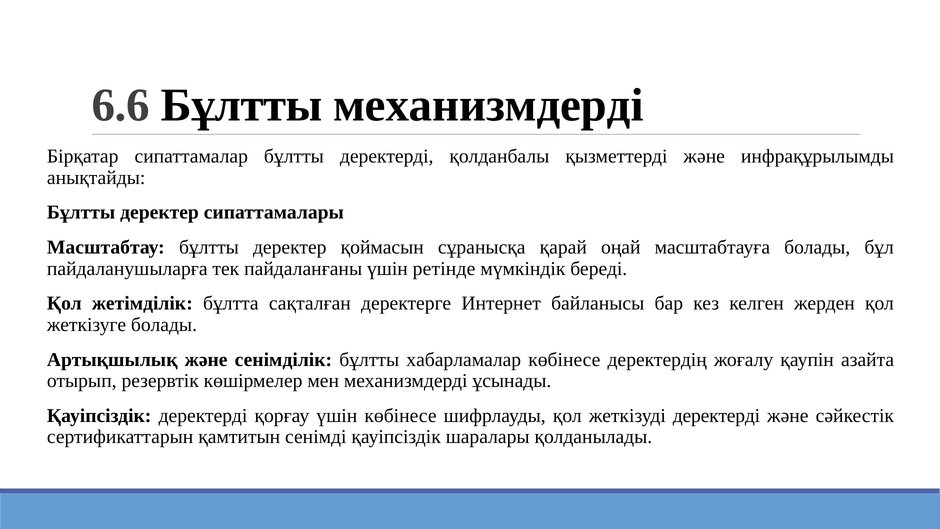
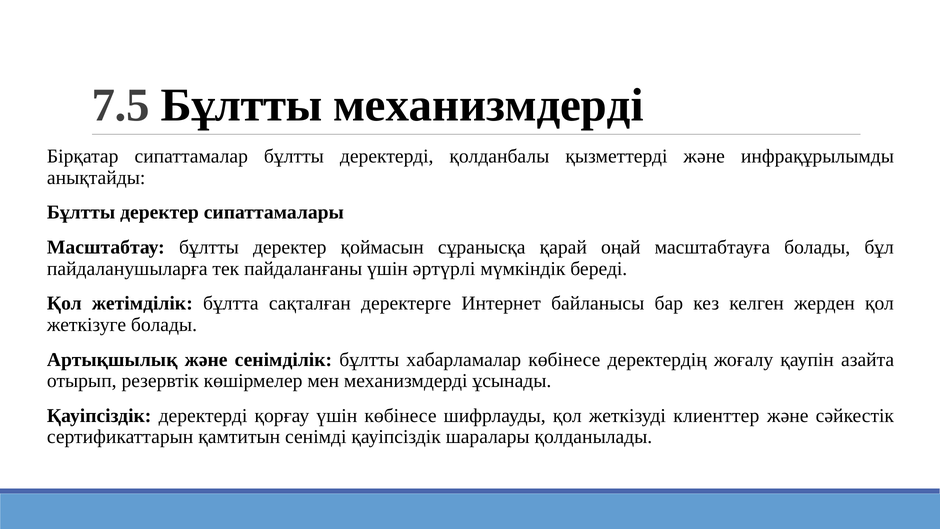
6.6: 6.6 -> 7.5 (121, 105)
ретінде: ретінде -> әртүрлі (444, 268)
жеткізуді деректерді: деректерді -> клиенттер (716, 415)
